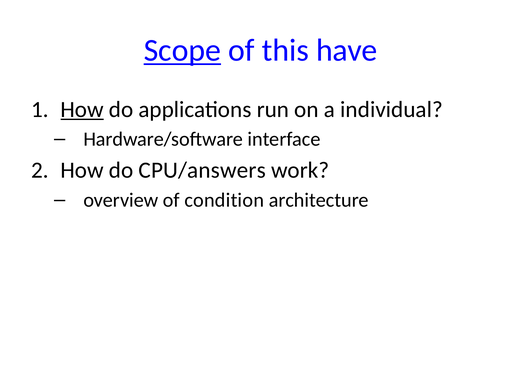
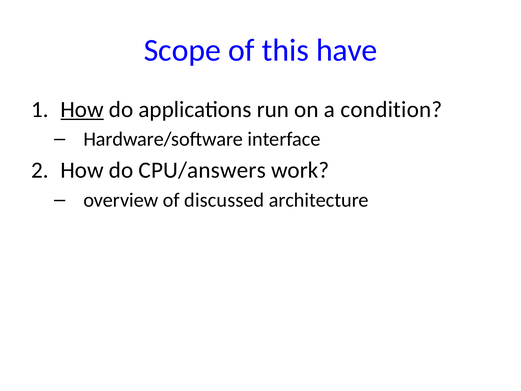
Scope underline: present -> none (182, 50)
individual: individual -> condition (391, 109)
condition: condition -> discussed (224, 200)
